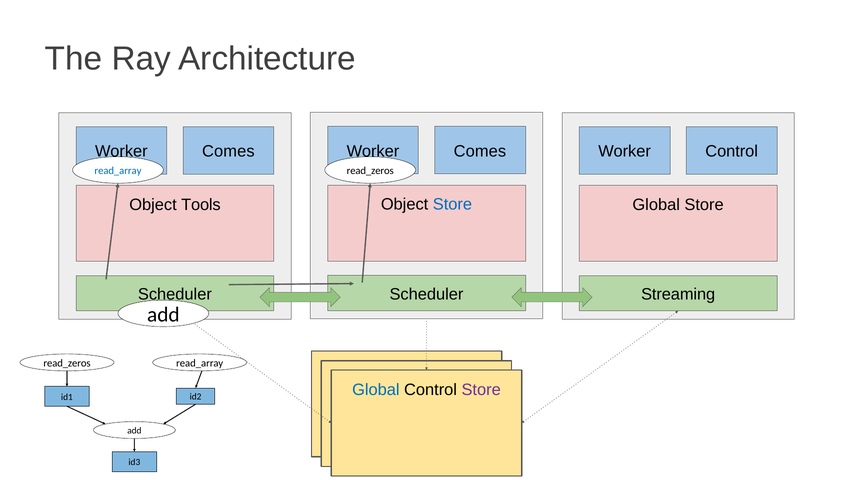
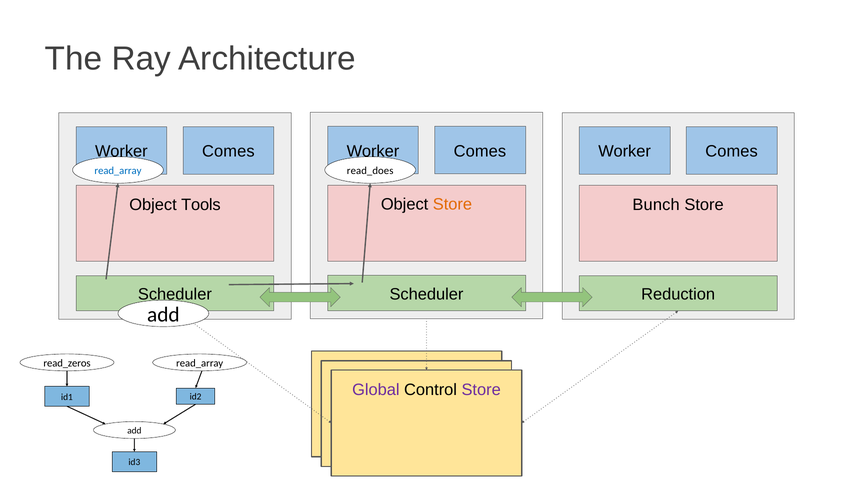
Control: Control -> Comes (732, 151)
read_zeros: read_zeros -> read_does (370, 171)
Store colour: blue -> orange (452, 204)
Global: Global -> Bunch (656, 205)
Streaming: Streaming -> Reduction (678, 294)
Global colour: blue -> purple (376, 389)
